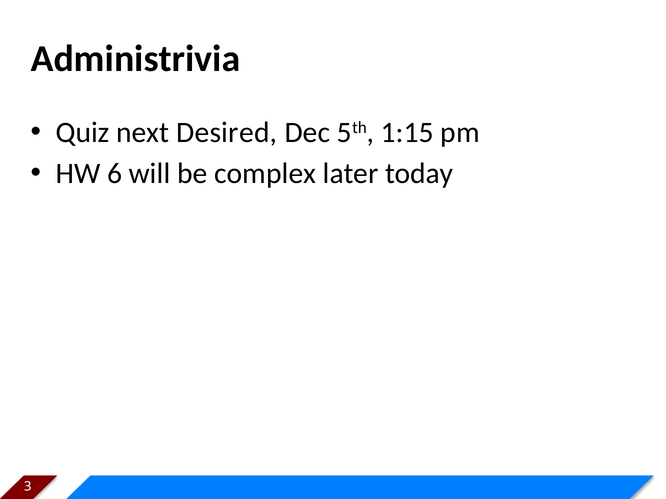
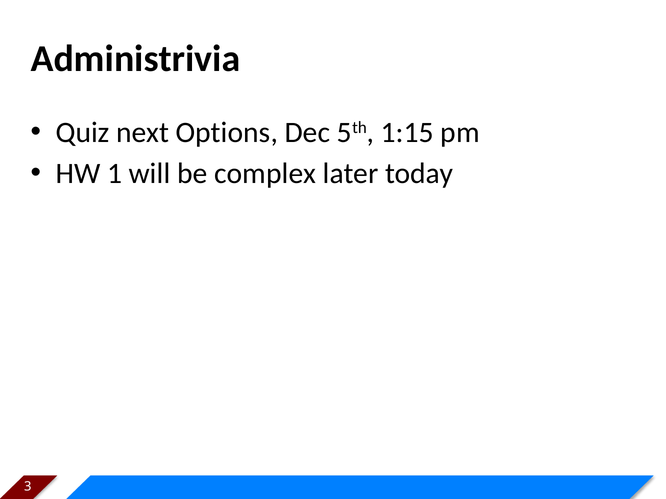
Desired: Desired -> Options (227, 132)
6: 6 -> 1 (115, 174)
